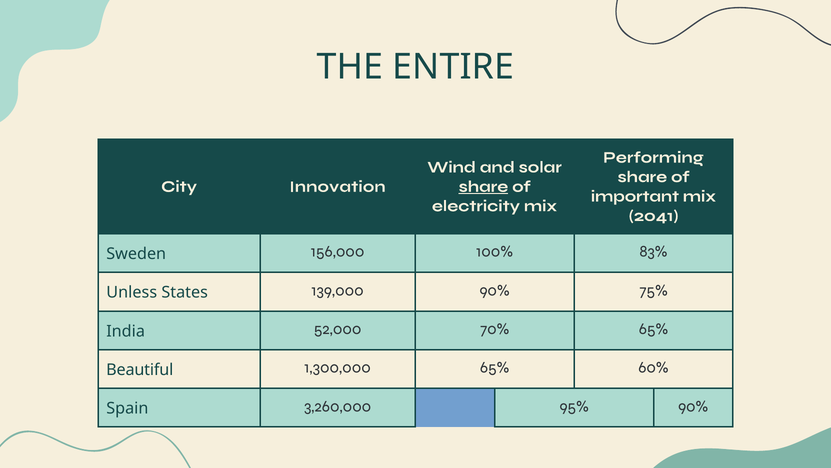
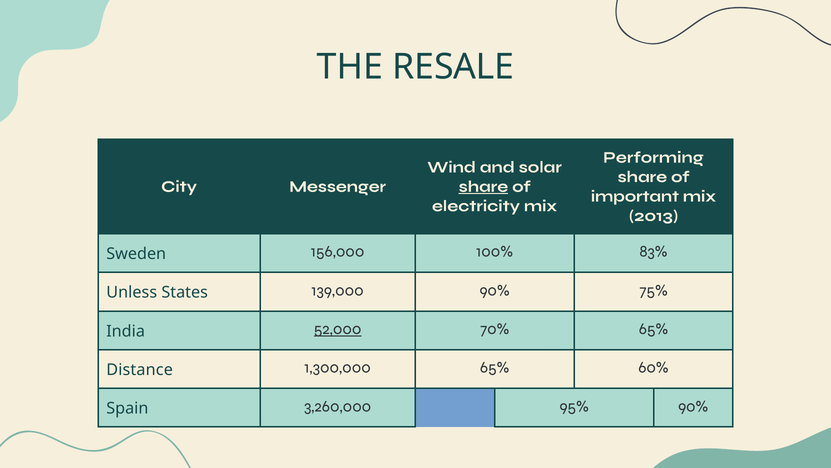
ENTIRE: ENTIRE -> RESALE (453, 67)
Innovation: Innovation -> Messenger (338, 186)
2041: 2041 -> 2013 (654, 215)
52,000 underline: none -> present (338, 329)
Beautiful: Beautiful -> Distance (140, 369)
